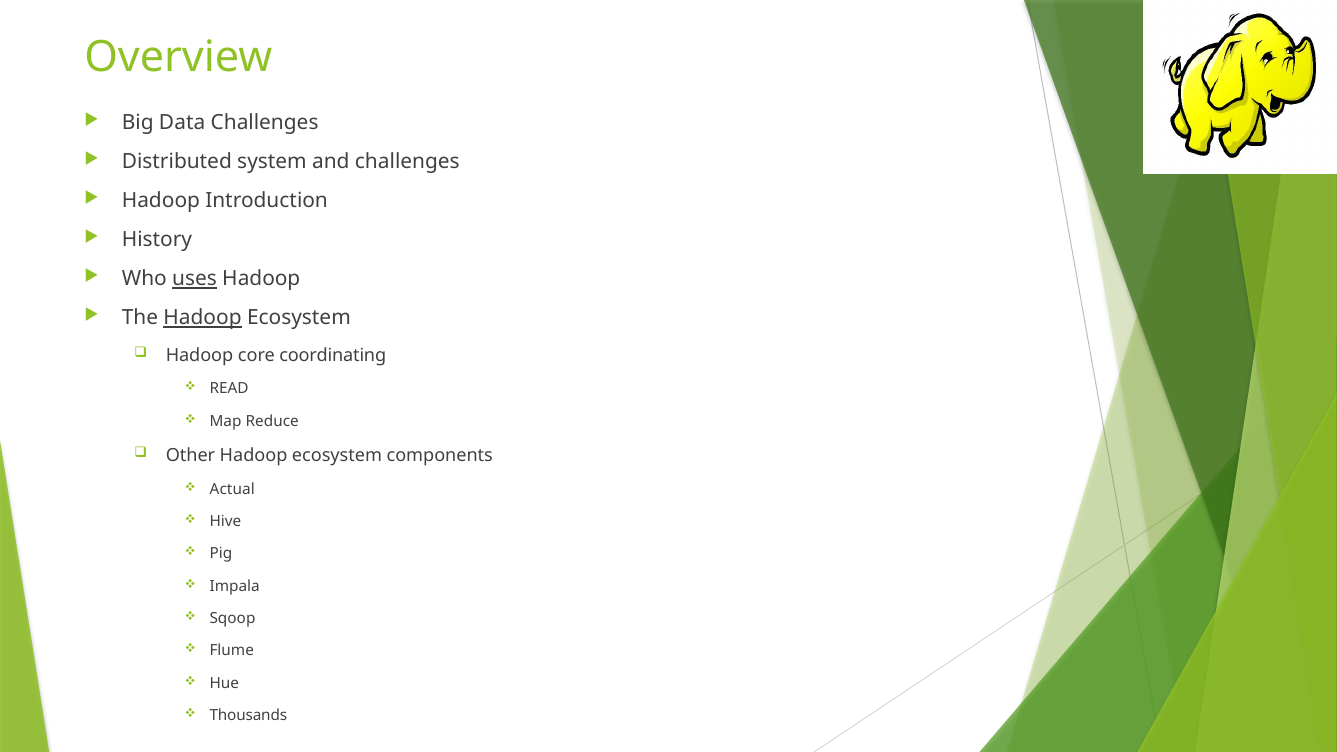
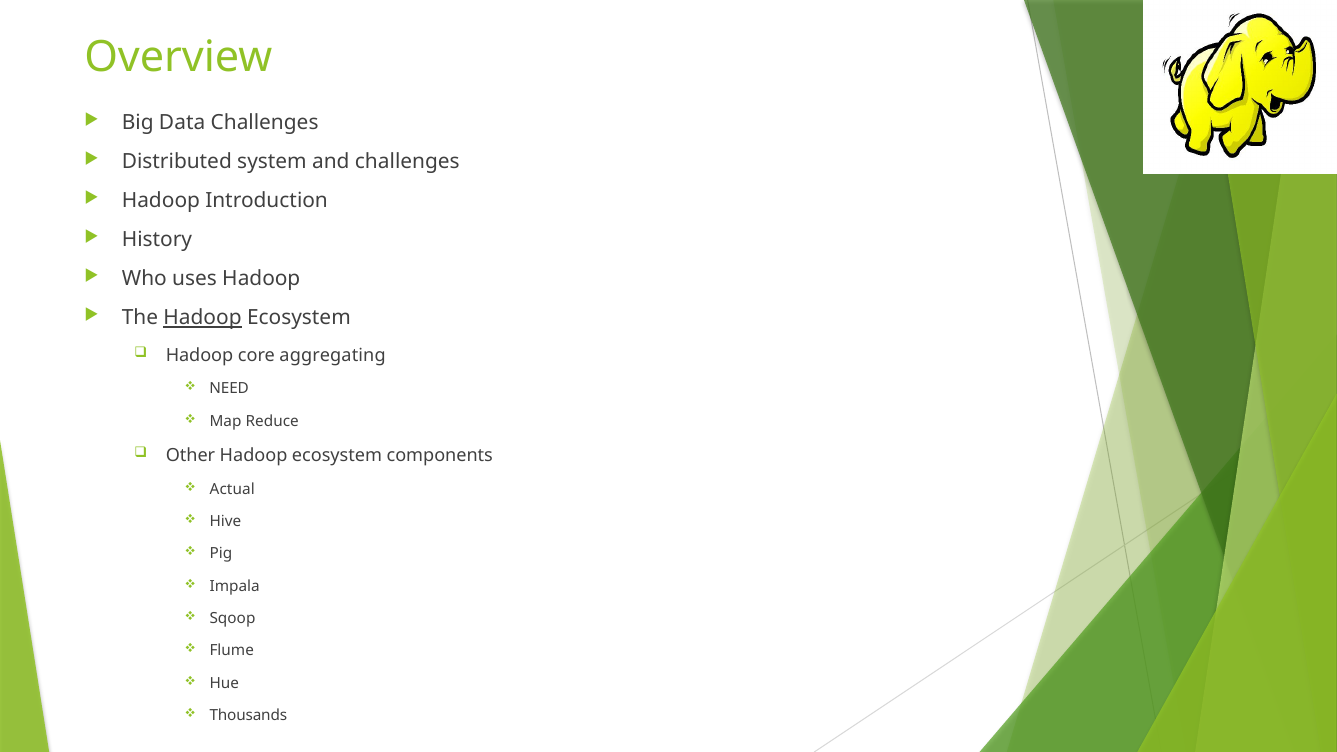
uses underline: present -> none (195, 279)
coordinating: coordinating -> aggregating (333, 355)
READ: READ -> NEED (229, 389)
